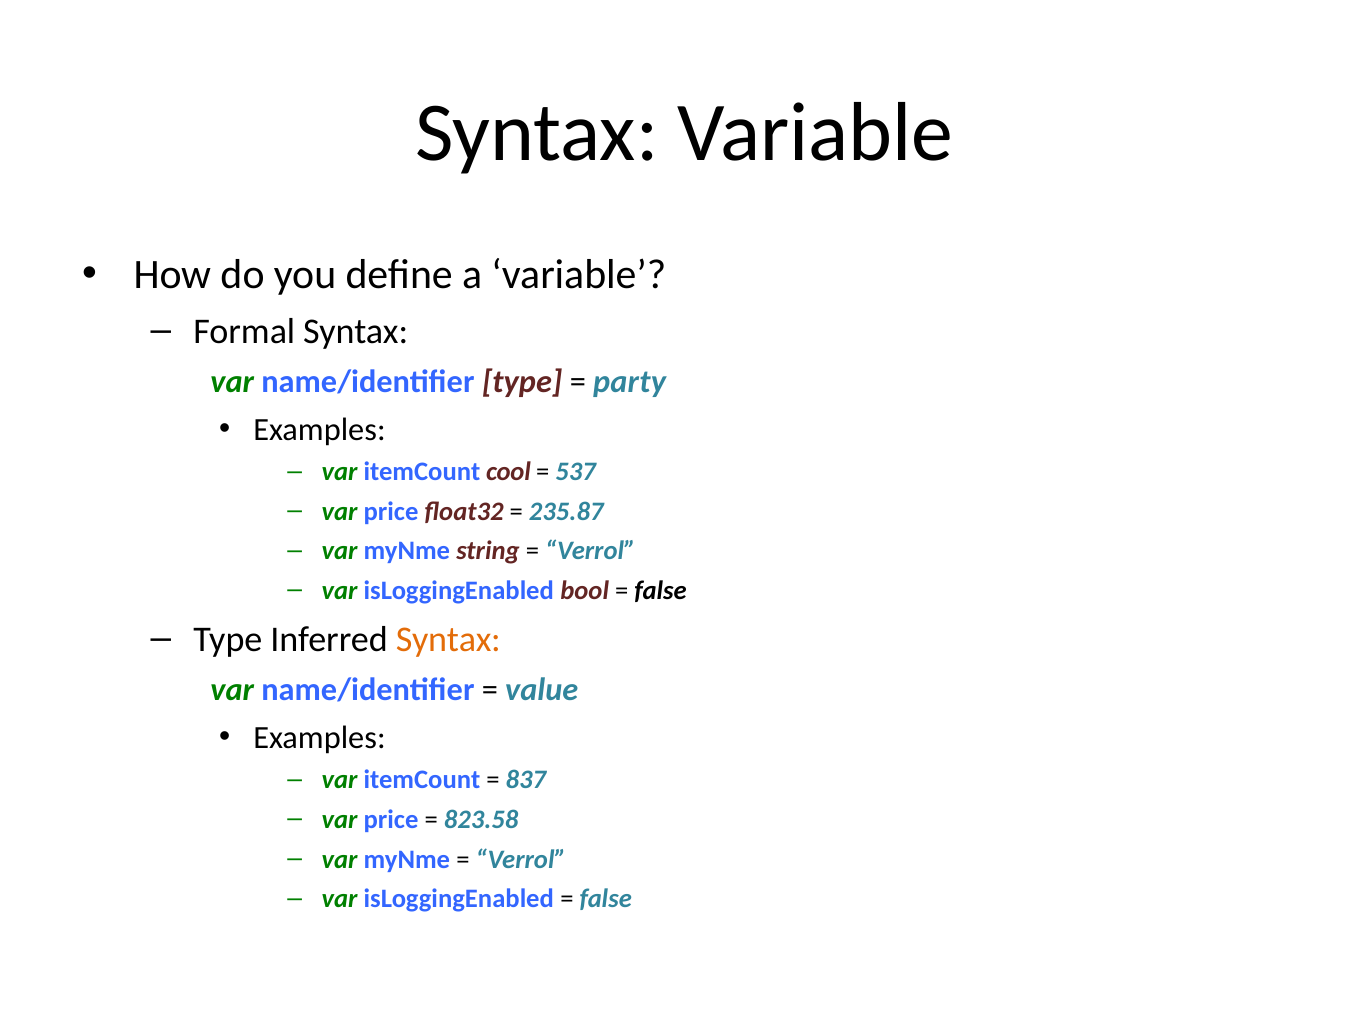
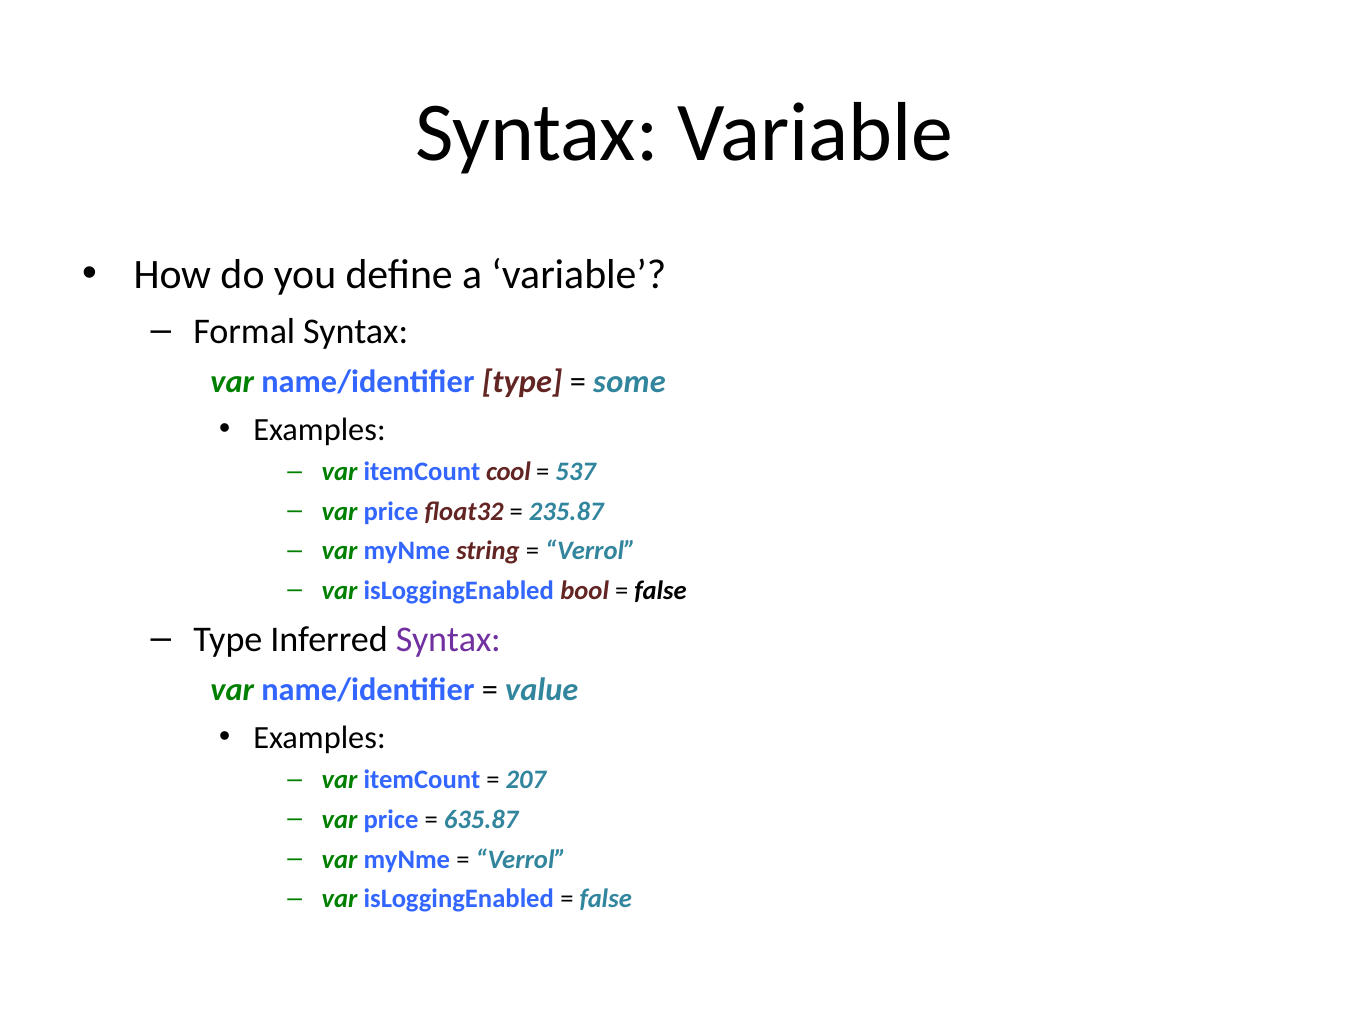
party: party -> some (630, 381)
Syntax colour: orange -> purple (448, 640)
837: 837 -> 207 (526, 780)
823.58: 823.58 -> 635.87 (481, 820)
